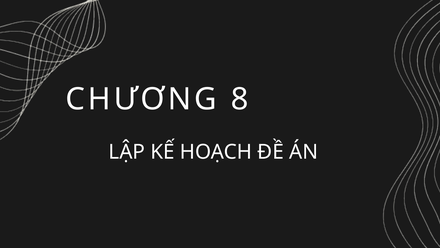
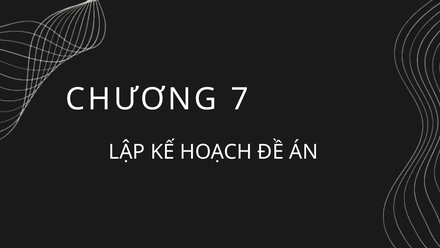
8: 8 -> 7 (240, 99)
